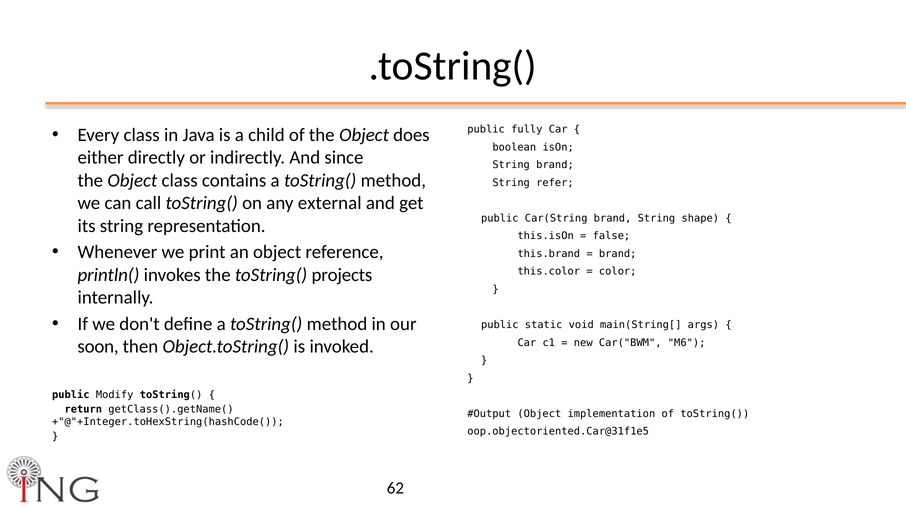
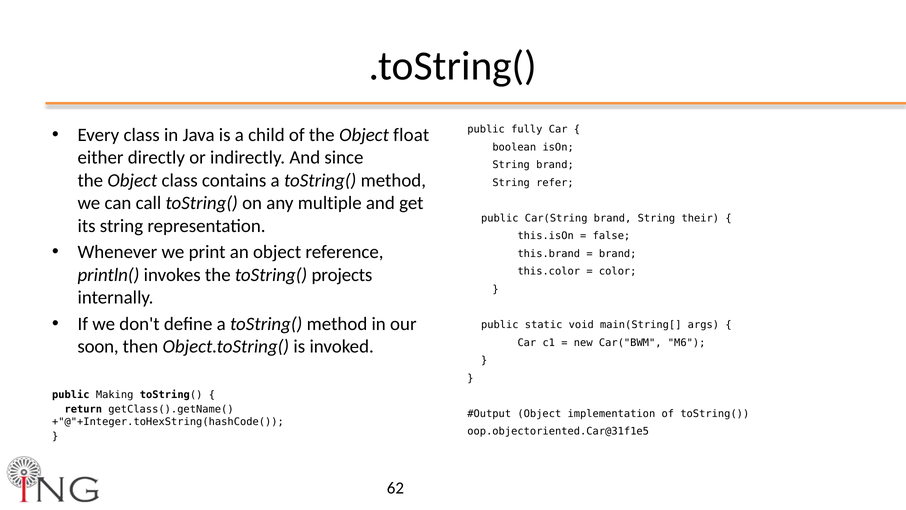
does: does -> float (411, 135)
external: external -> multiple (330, 203)
shape: shape -> their (700, 218)
Modify: Modify -> Making (115, 395)
